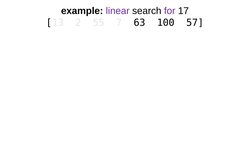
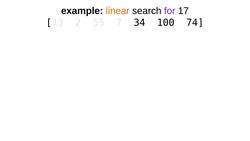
linear colour: purple -> orange (118, 11)
63: 63 -> 34 (140, 23)
57: 57 -> 74 (195, 23)
